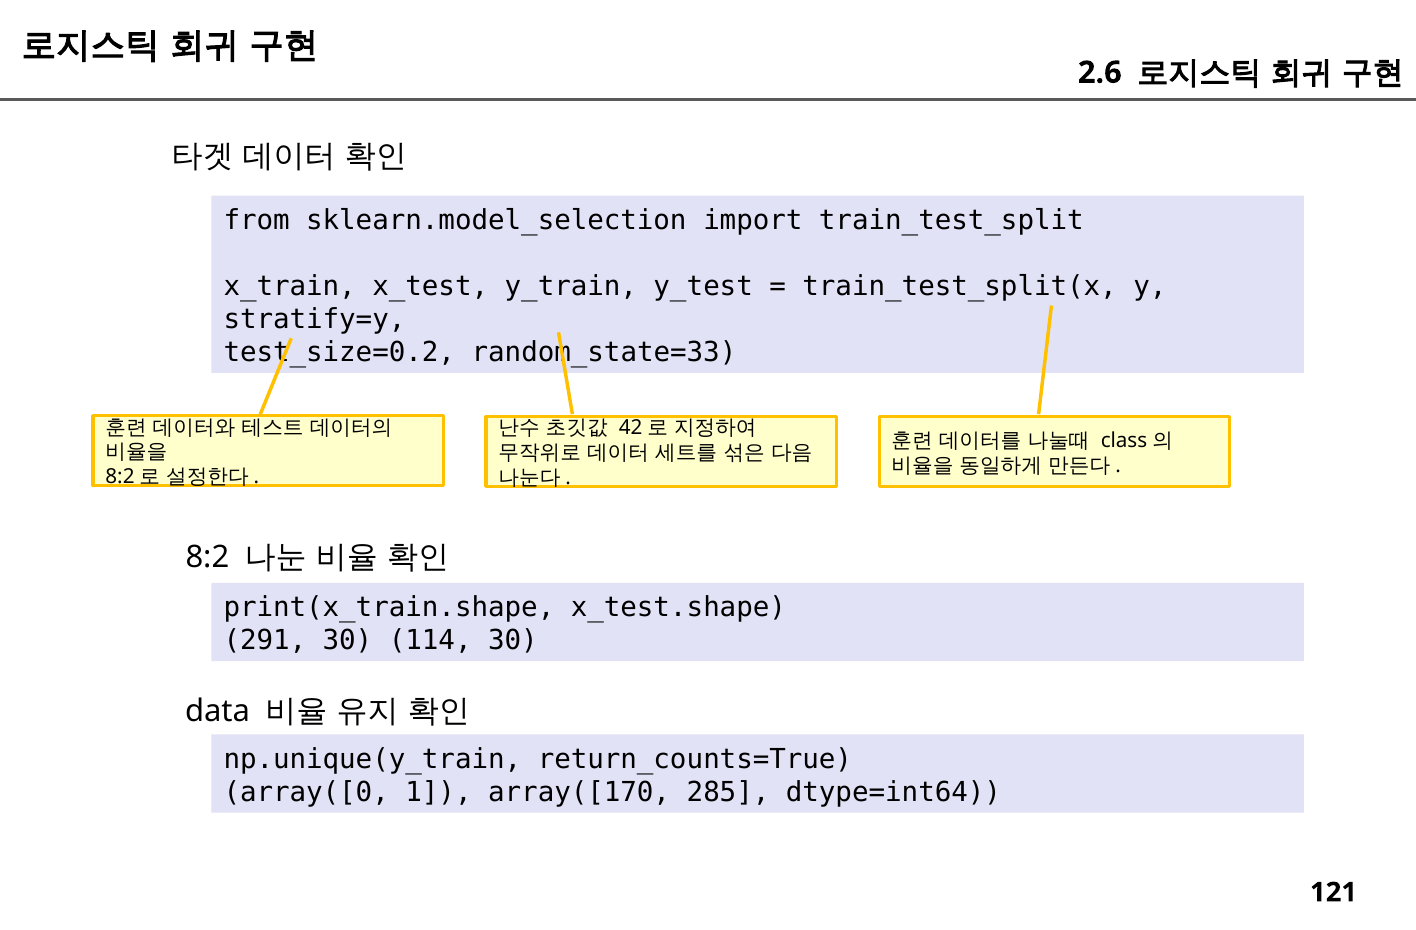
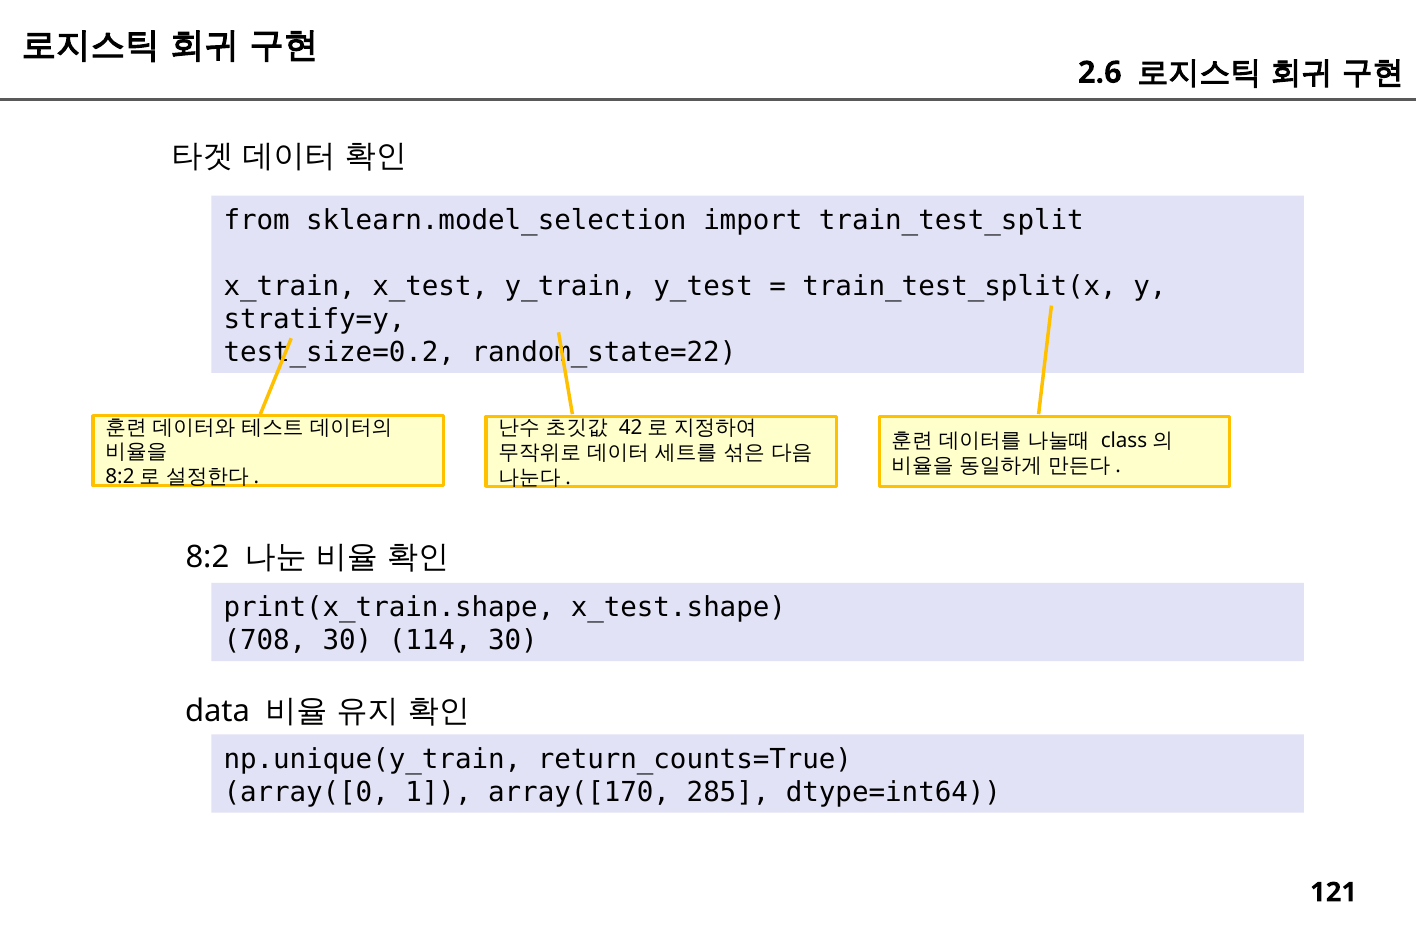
random_state=33: random_state=33 -> random_state=22 (604, 352)
291: 291 -> 708 (265, 640)
